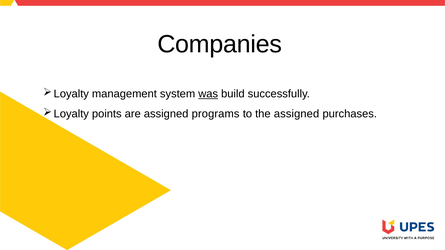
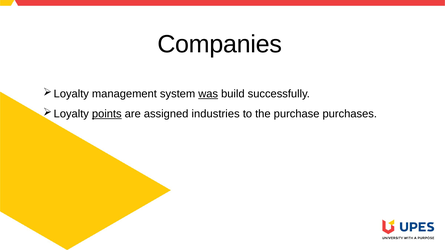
points underline: none -> present (107, 114)
programs: programs -> industries (216, 114)
the assigned: assigned -> purchase (297, 114)
